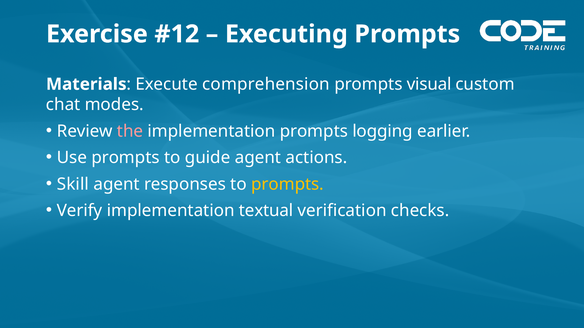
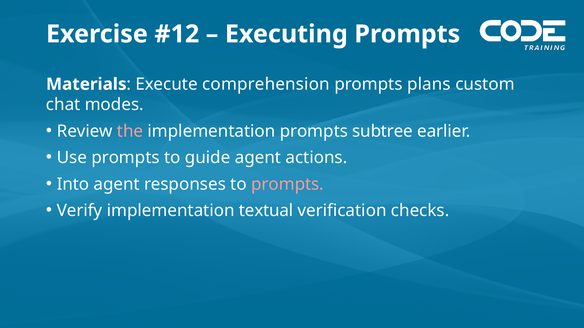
visual: visual -> plans (429, 84)
logging: logging -> subtree (383, 131)
Skill: Skill -> Into (73, 184)
prompts colour: yellow -> pink (287, 184)
